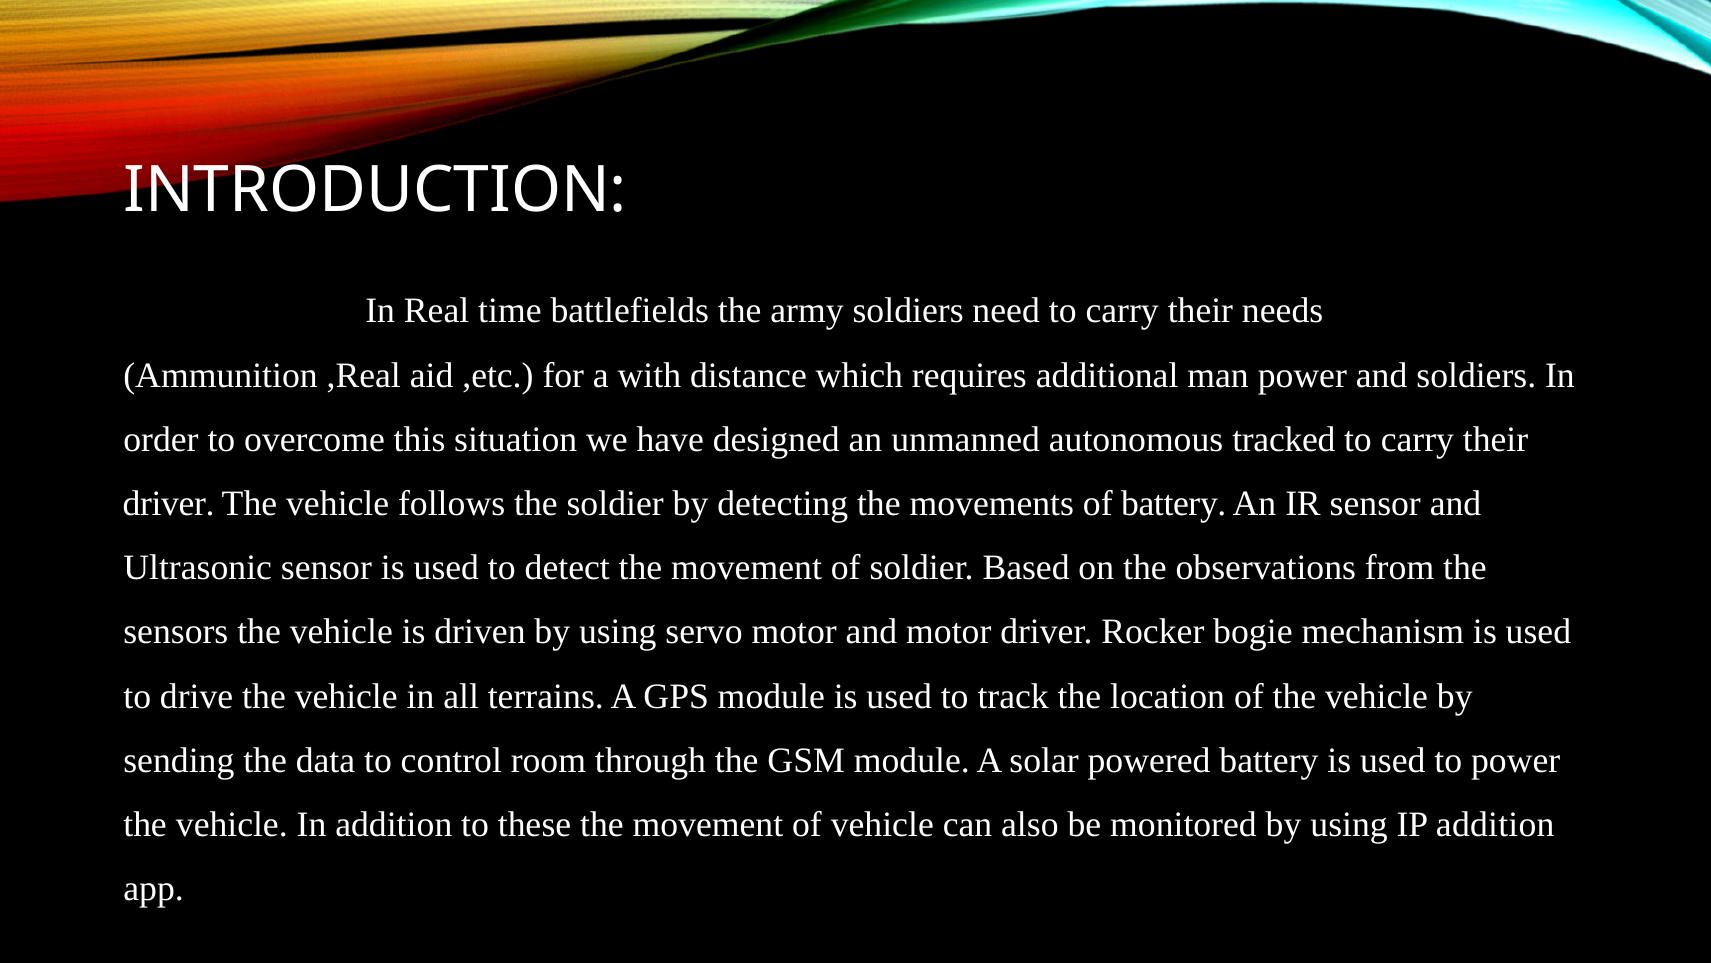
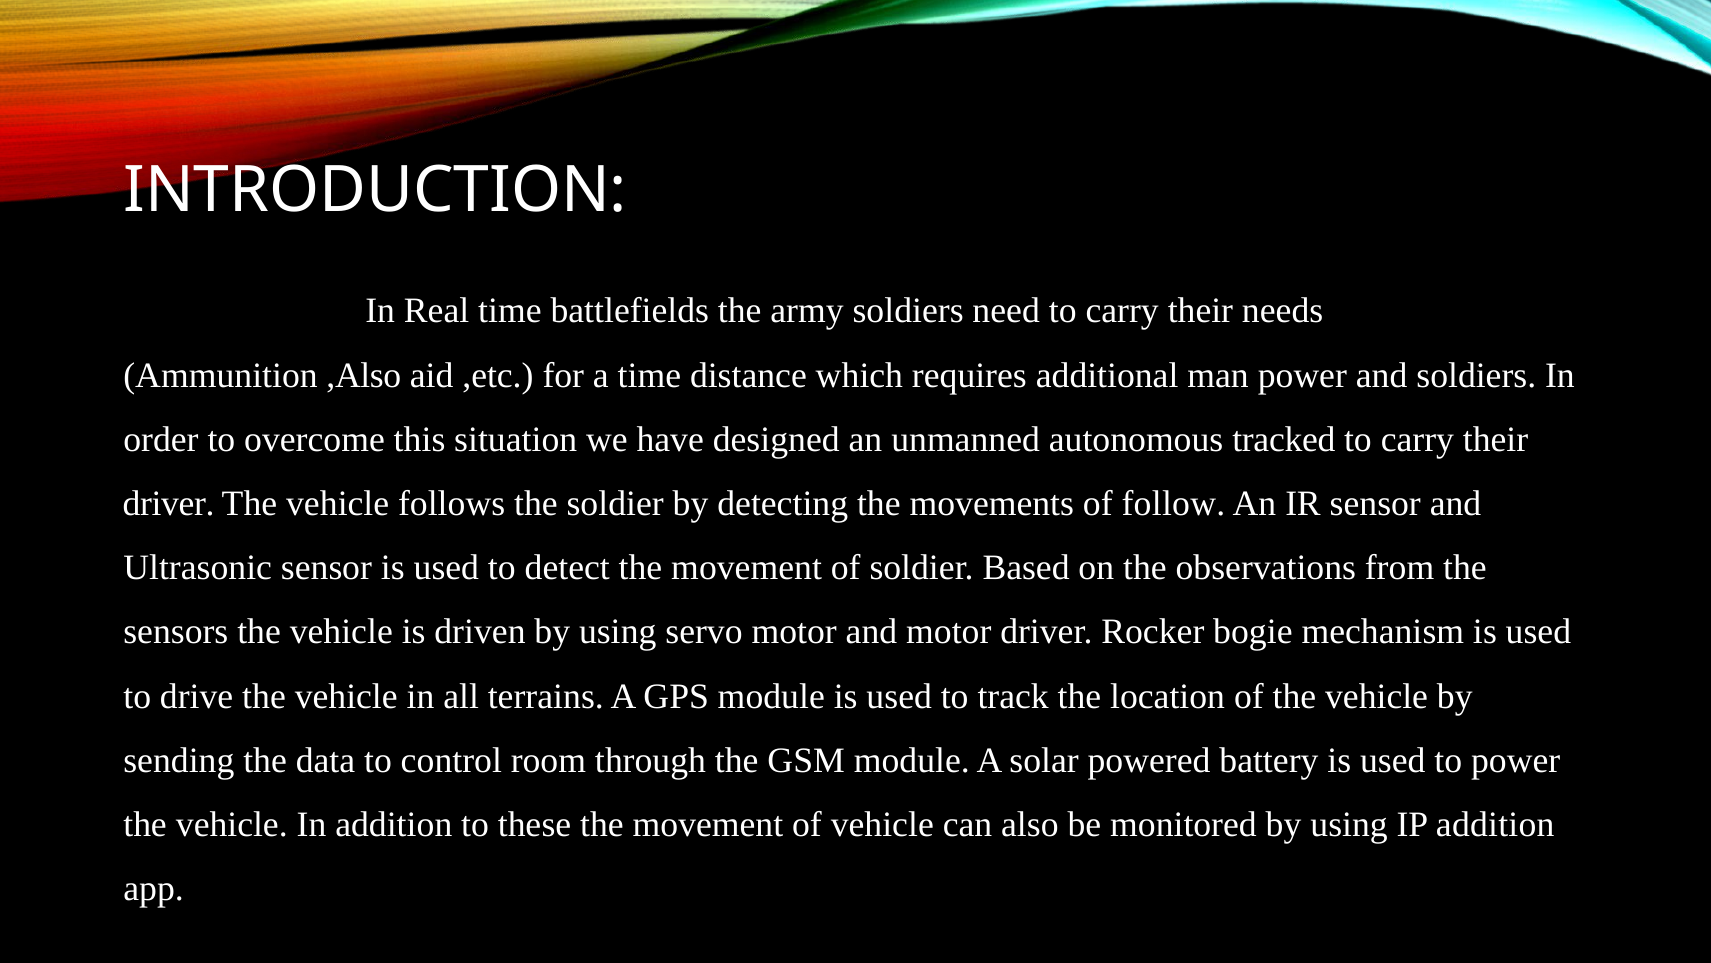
,Real: ,Real -> ,Also (364, 375)
a with: with -> time (649, 375)
of battery: battery -> follow (1173, 503)
